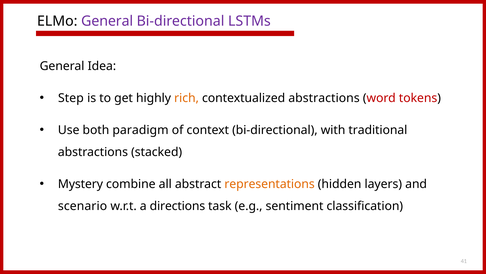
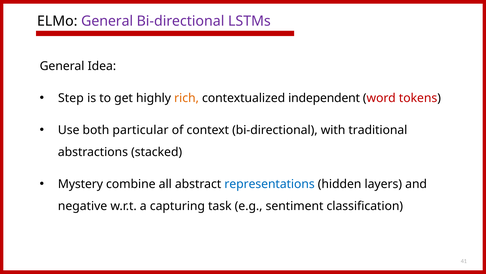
contextualized abstractions: abstractions -> independent (324, 98)
paradigm: paradigm -> particular (140, 130)
representations colour: orange -> blue (270, 184)
scenario: scenario -> negative (83, 206)
directions: directions -> capturing (177, 206)
